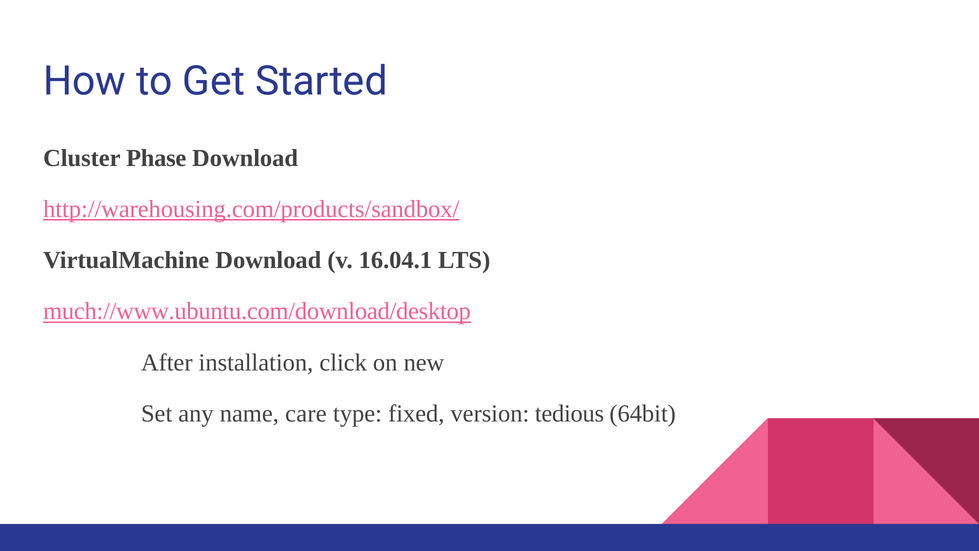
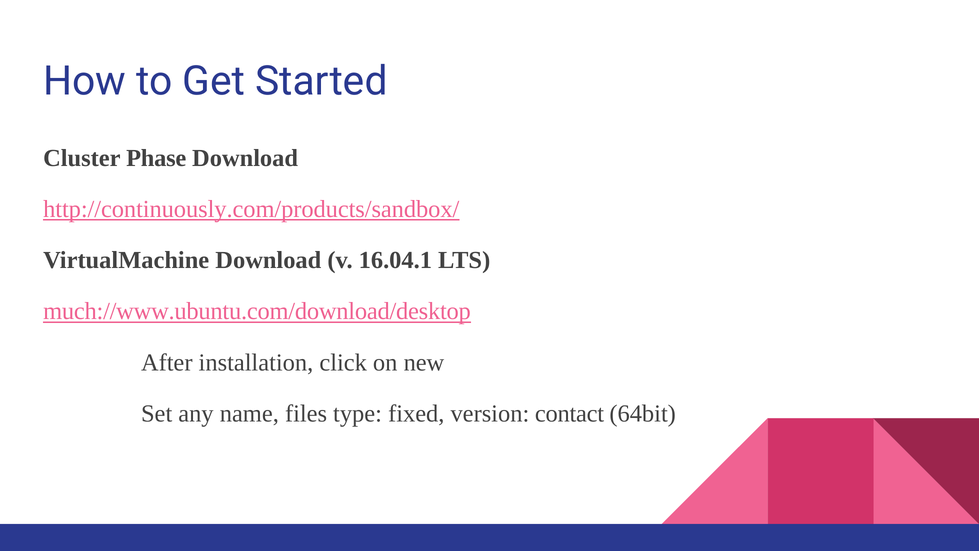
http://warehousing.com/products/sandbox/: http://warehousing.com/products/sandbox/ -> http://continuously.com/products/sandbox/ (251, 209)
care: care -> files (306, 413)
tedious: tedious -> contact (570, 413)
